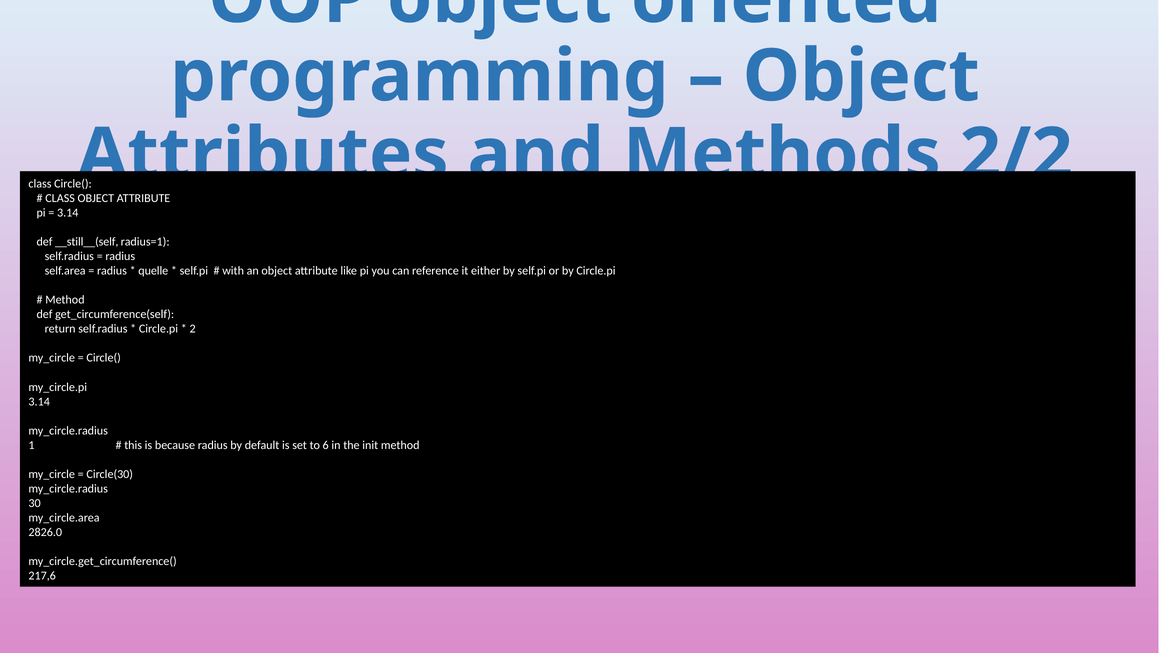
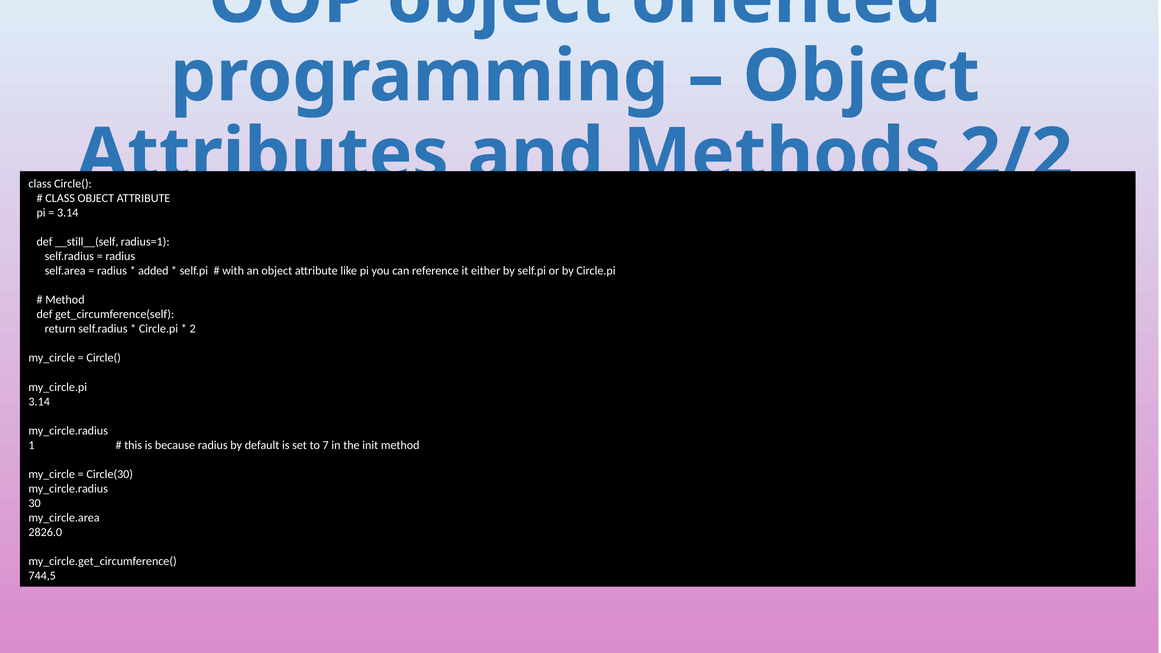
quelle: quelle -> added (153, 271)
6: 6 -> 7 (326, 445)
217,6: 217,6 -> 744,5 (42, 576)
